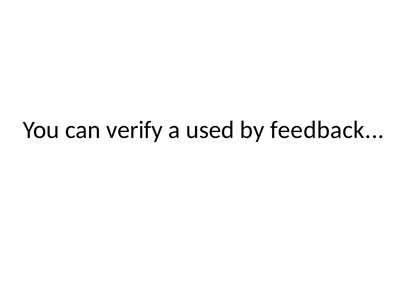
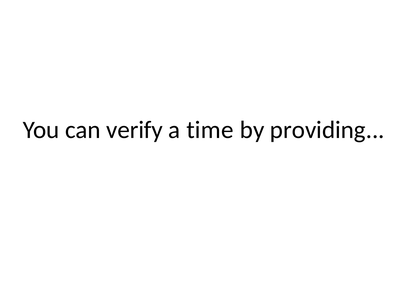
used: used -> time (210, 130)
feedback: feedback -> providing (327, 130)
